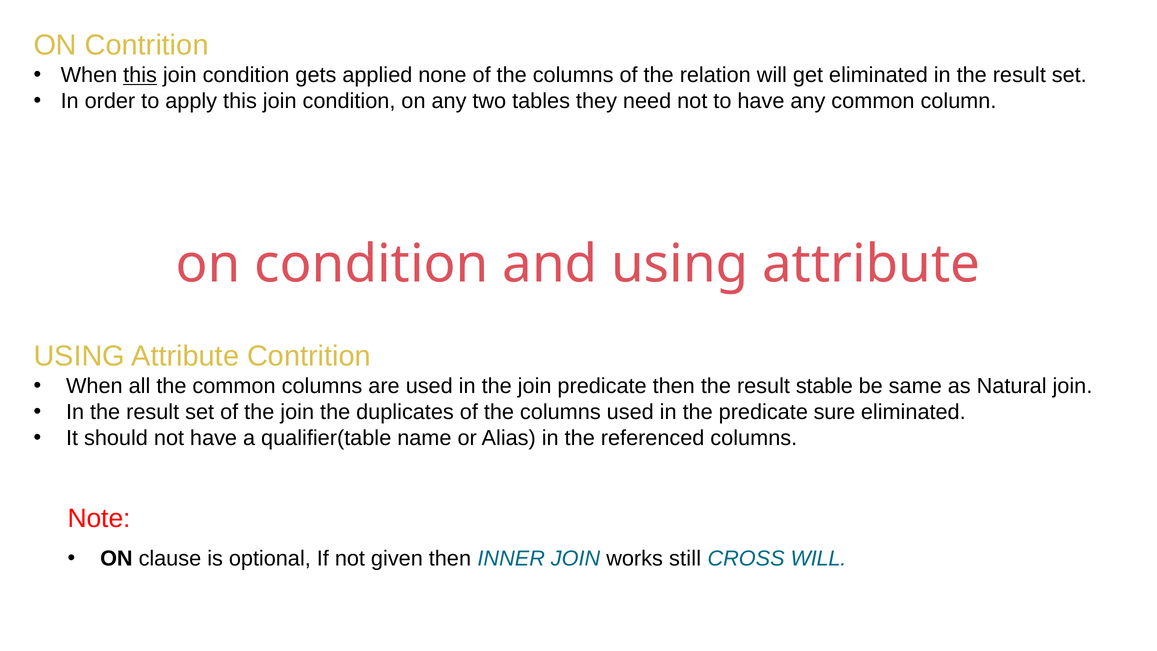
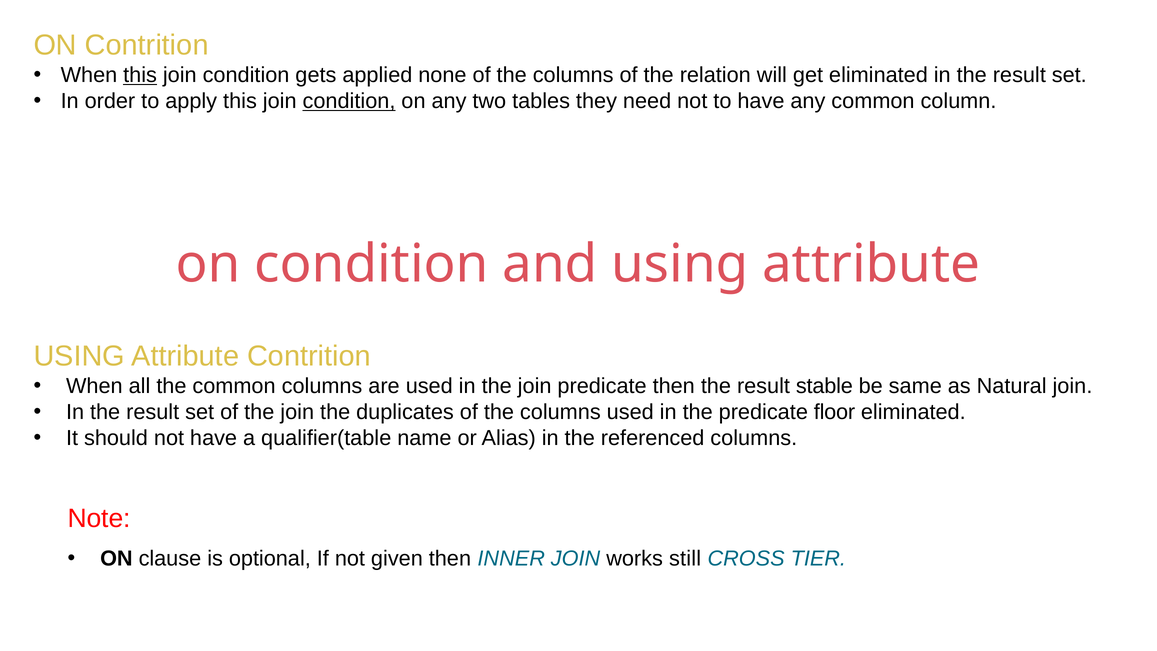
condition underline: none -> present (349, 101)
sure: sure -> floor (834, 412)
CROSS WILL: WILL -> TIER (818, 558)
